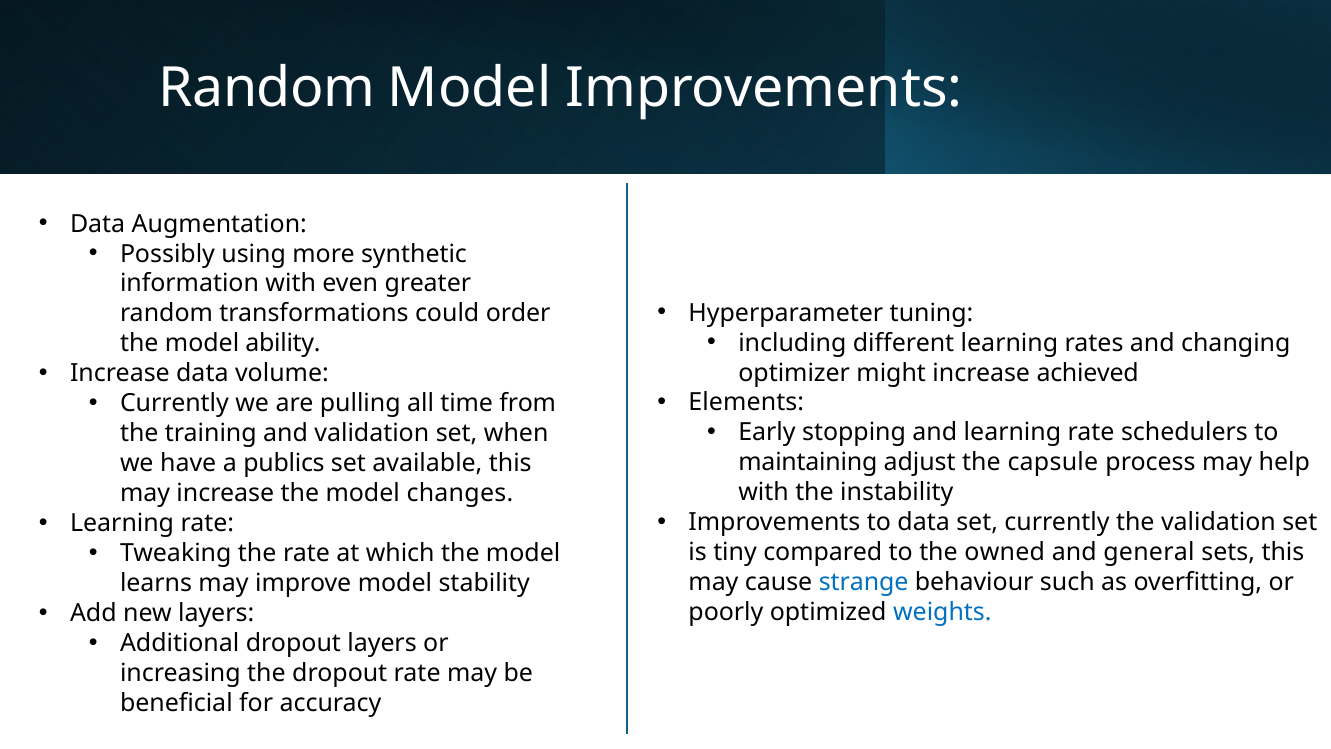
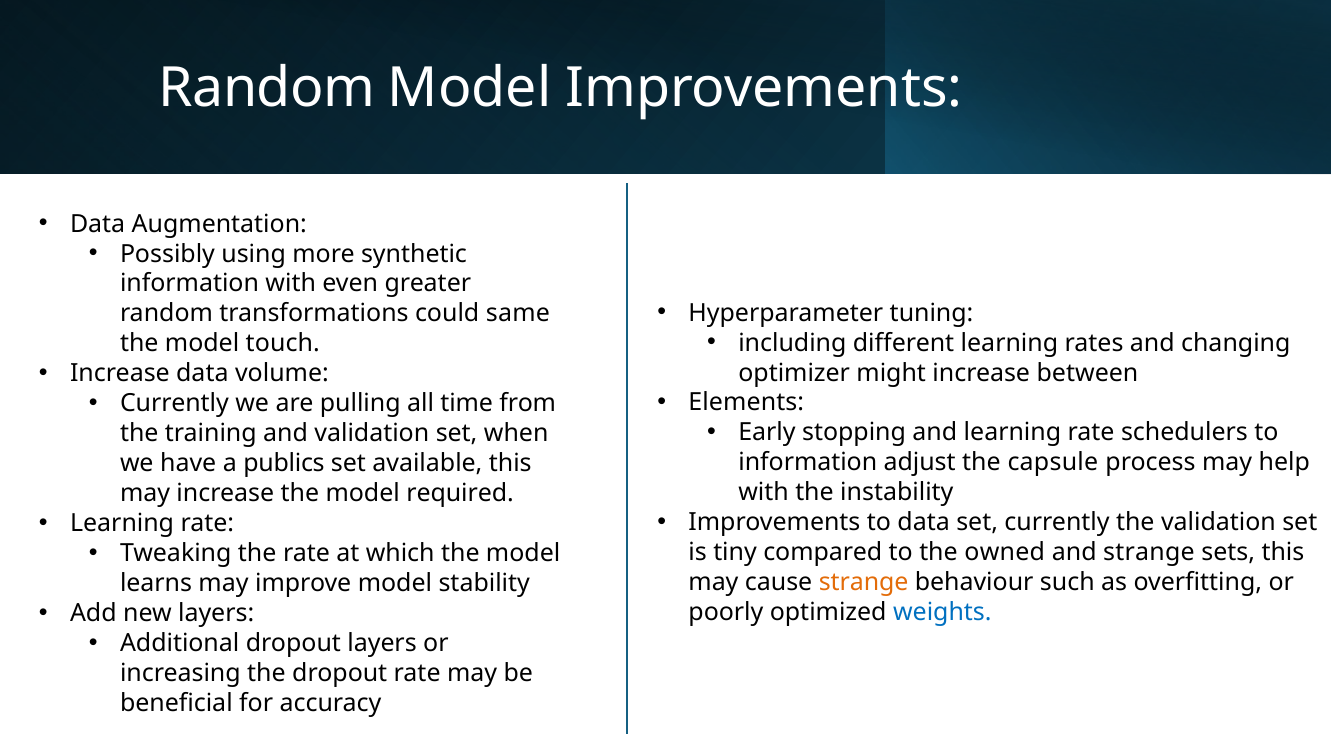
order: order -> same (518, 314)
ability: ability -> touch (283, 344)
achieved: achieved -> between (1088, 373)
maintaining: maintaining -> information (808, 462)
changes: changes -> required (460, 493)
and general: general -> strange (1149, 552)
strange colour: blue -> orange (864, 582)
